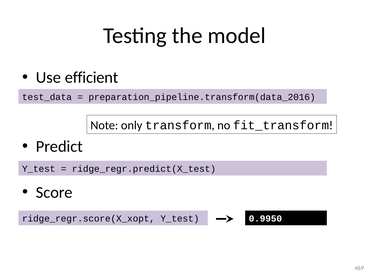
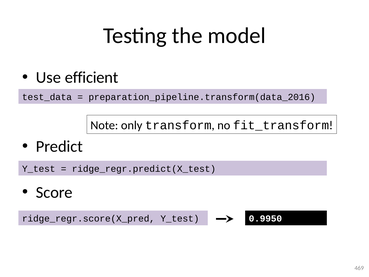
ridge_regr.score(X_xopt: ridge_regr.score(X_xopt -> ridge_regr.score(X_pred (88, 218)
